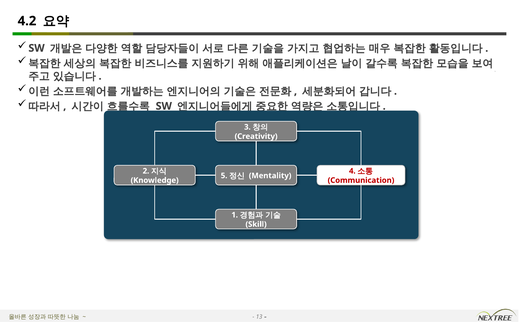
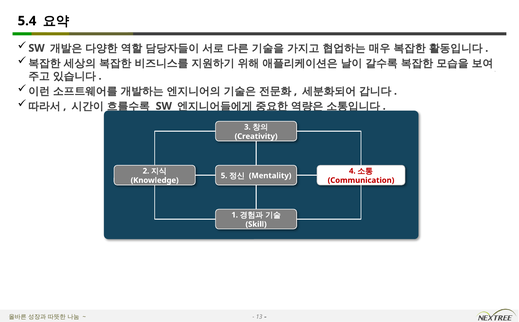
4.2: 4.2 -> 5.4 (27, 21)
